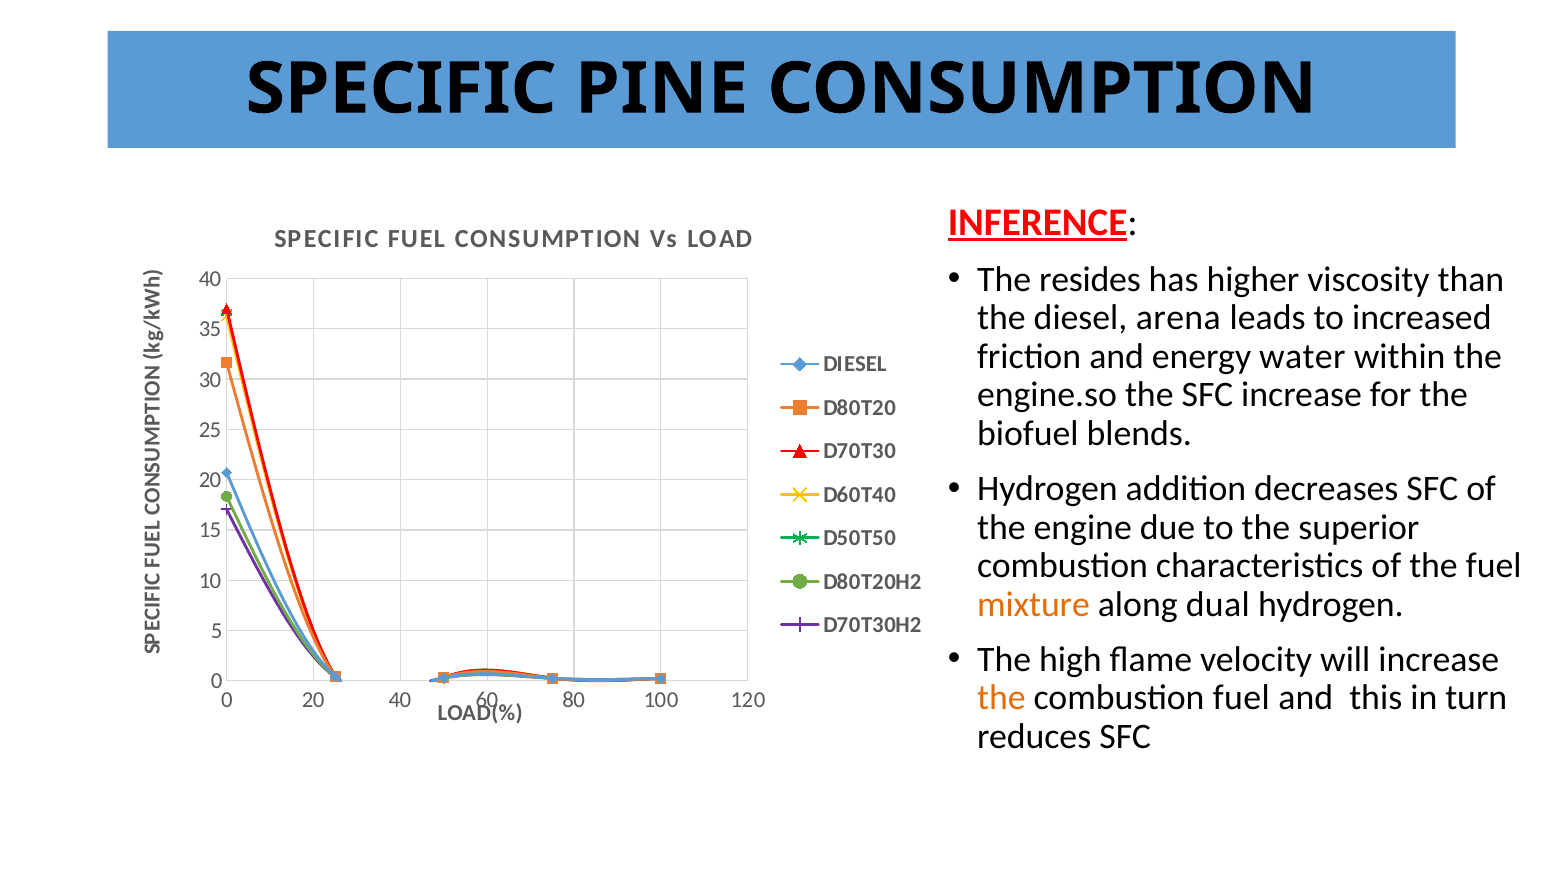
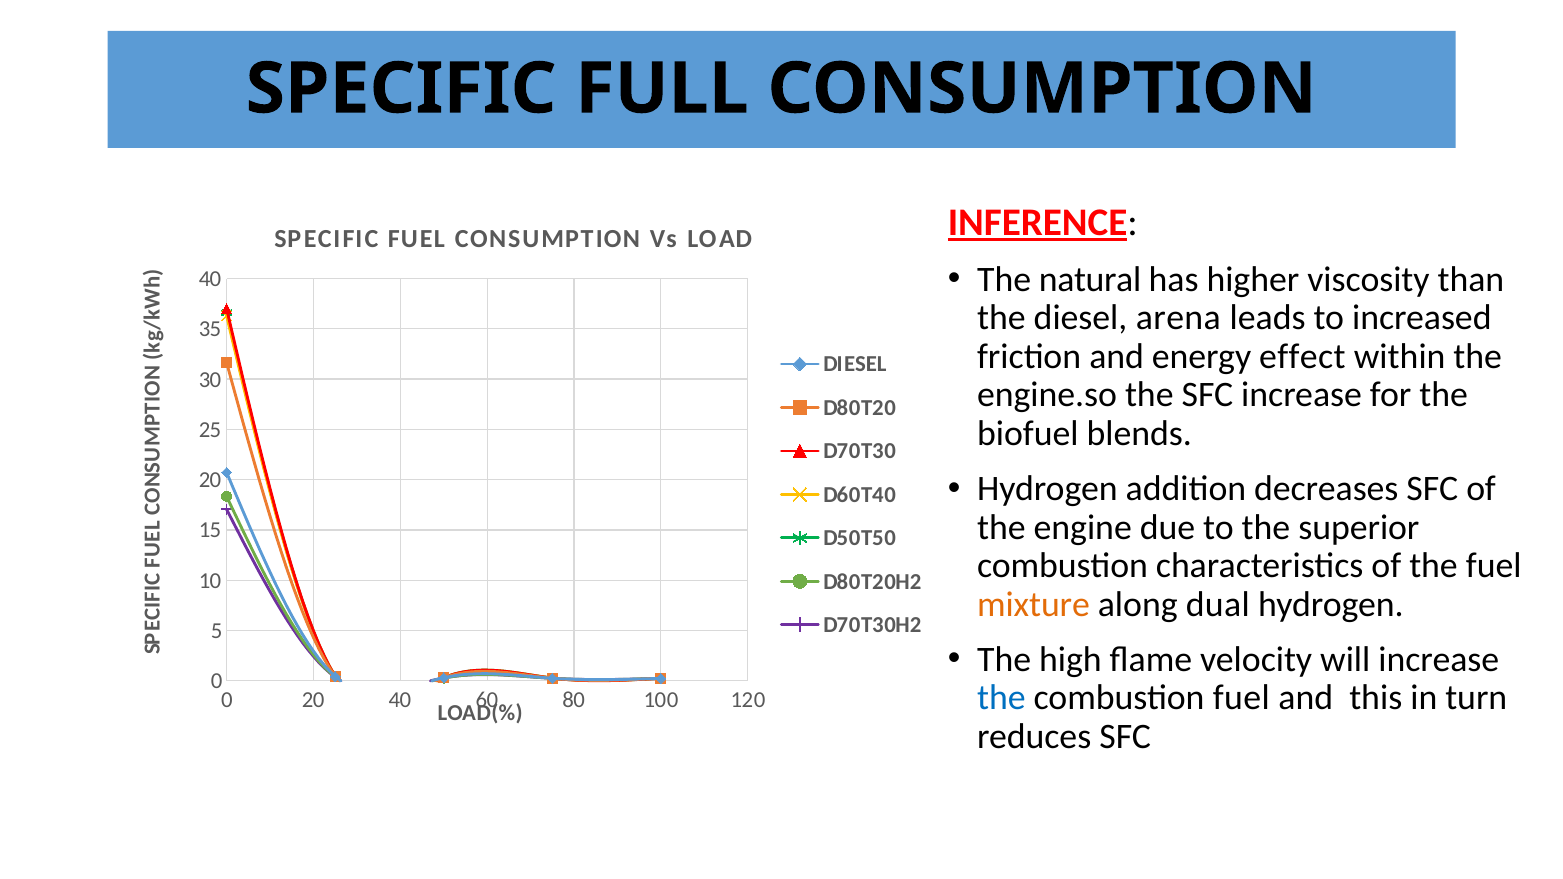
PINE: PINE -> FULL (662, 89)
resides: resides -> natural (1090, 279)
water: water -> effect (1302, 357)
the colour: orange -> blue (1001, 698)
